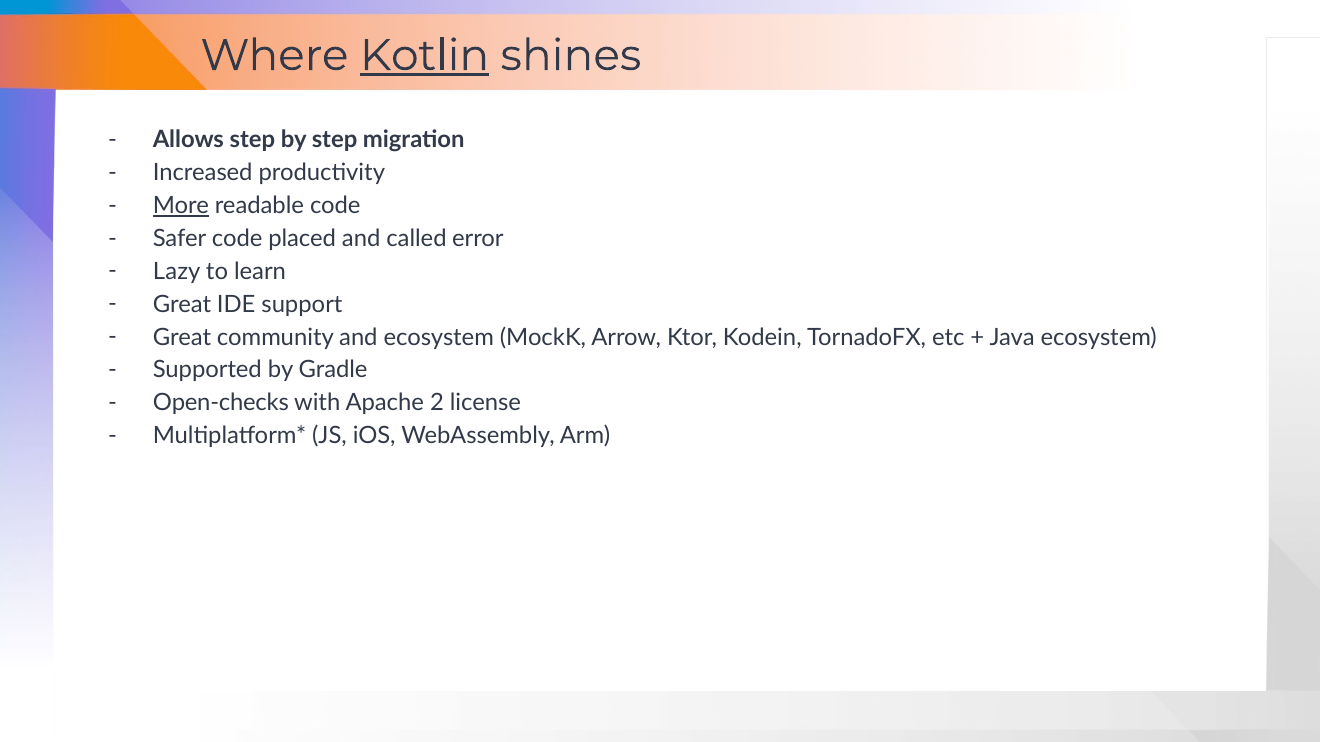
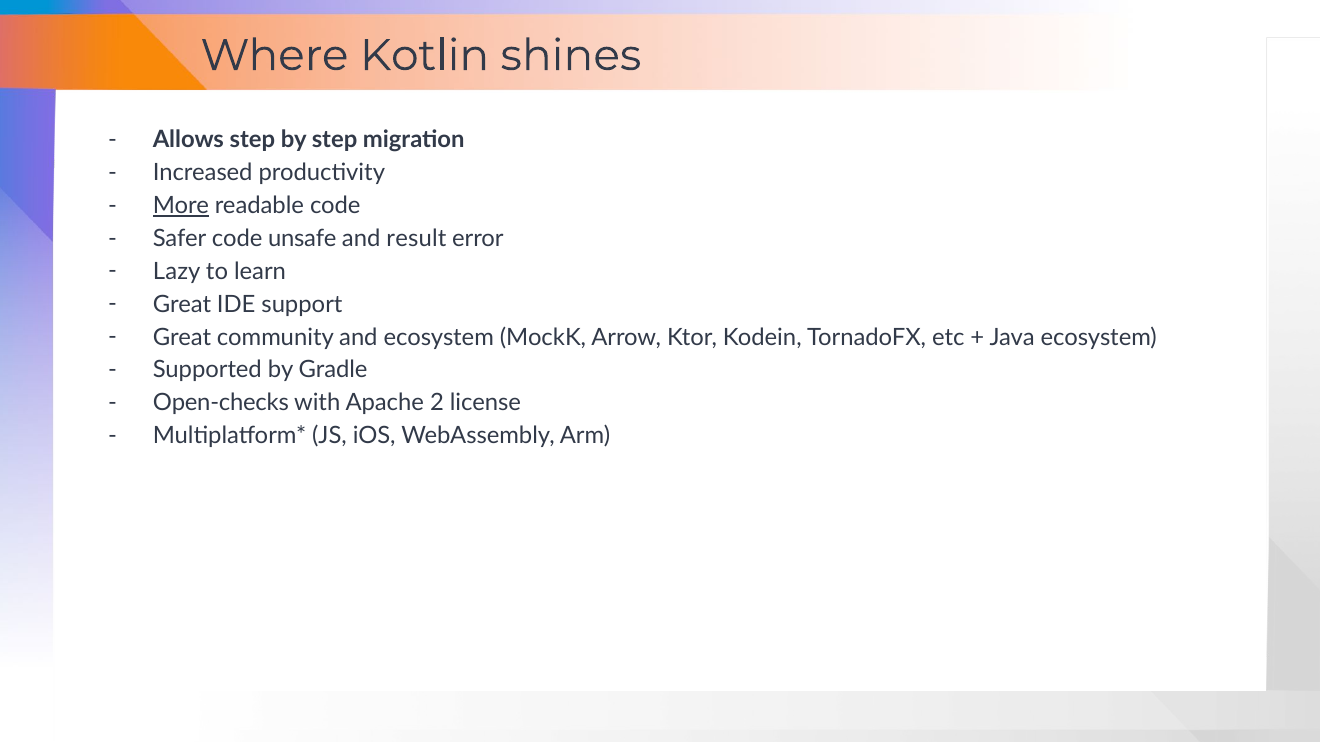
Kotlin underline: present -> none (425, 56)
placed: placed -> unsafe (302, 239)
called: called -> result (416, 239)
